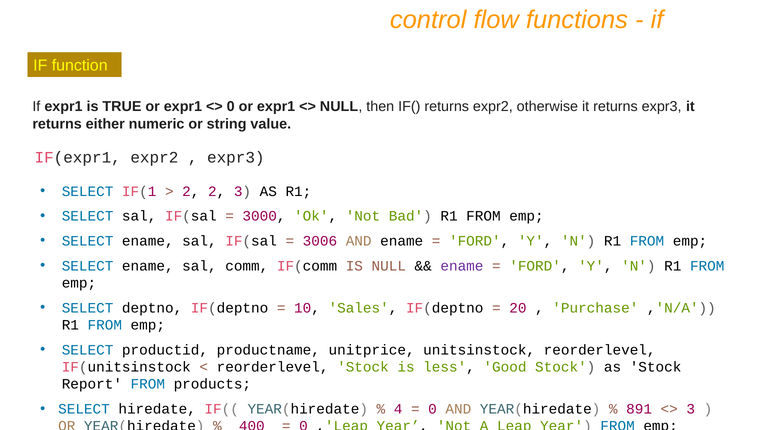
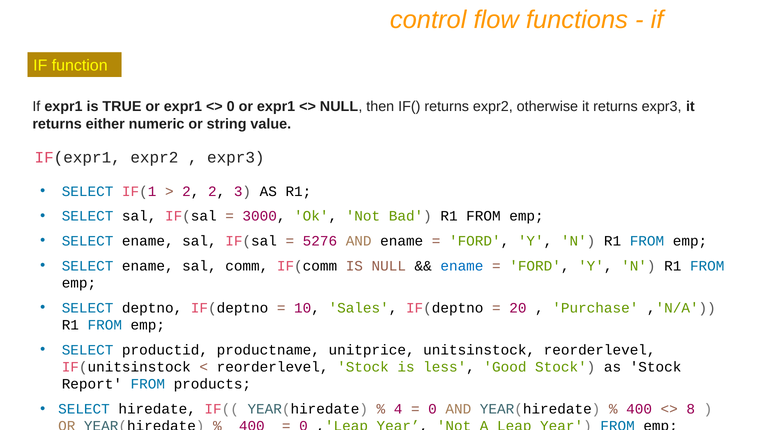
3006: 3006 -> 5276 (320, 241)
ename colour: purple -> blue (462, 266)
891: 891 -> 400 (639, 409)
3: 3 -> 8 (691, 409)
